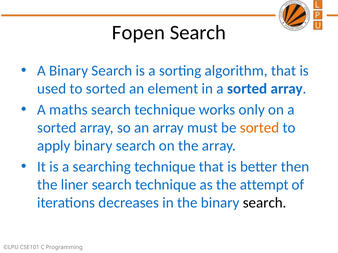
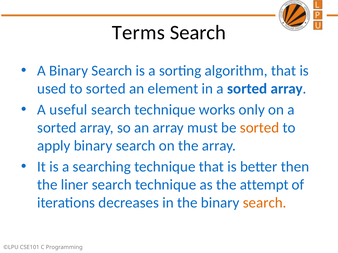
Fopen: Fopen -> Terms (138, 33)
maths: maths -> useful (68, 110)
search colour: black -> orange (265, 203)
